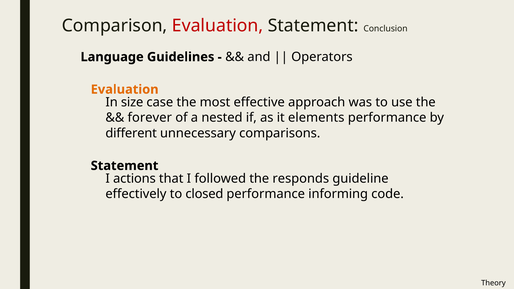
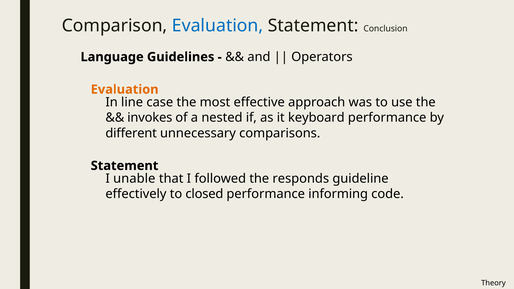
Evaluation colour: red -> blue (218, 26)
size: size -> line (132, 102)
forever: forever -> invokes (150, 118)
elements: elements -> keyboard (316, 118)
actions: actions -> unable (134, 179)
